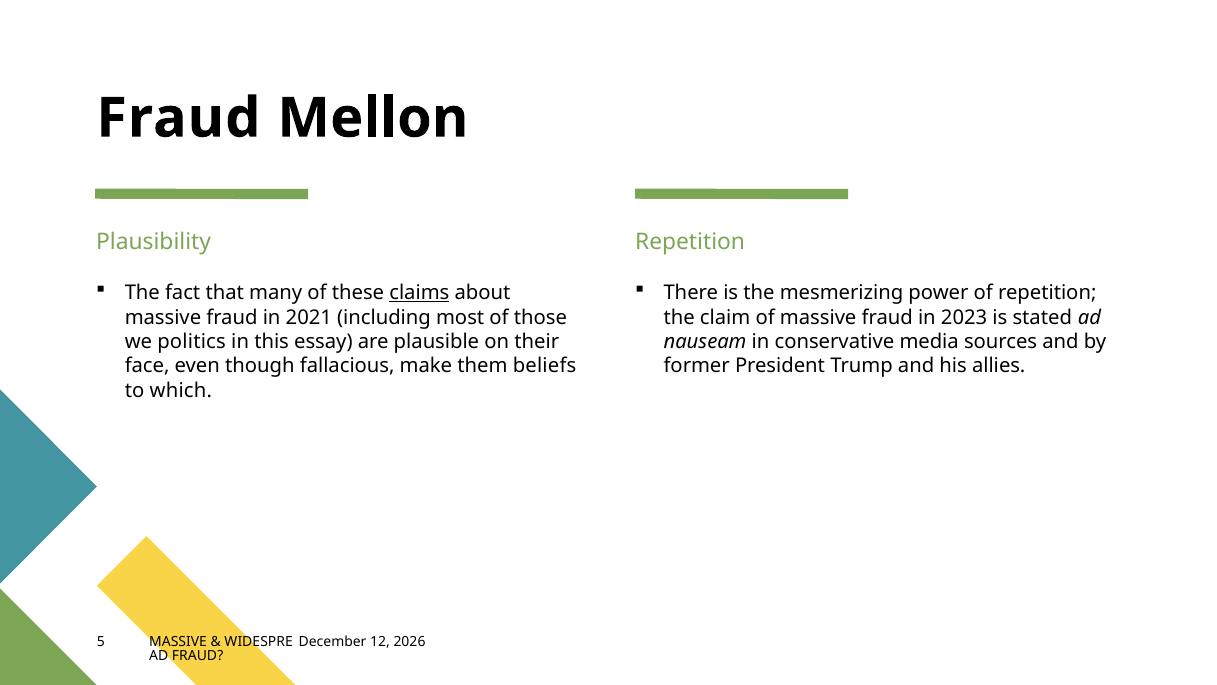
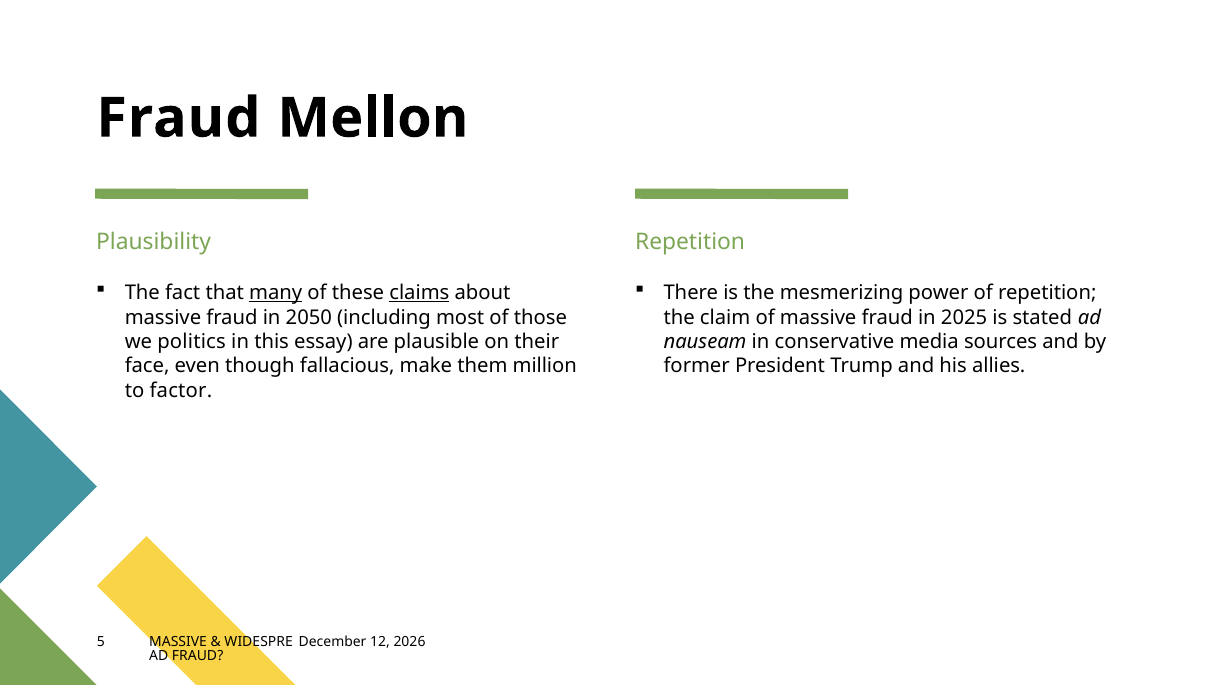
many underline: none -> present (276, 293)
2021: 2021 -> 2050 (309, 317)
2023: 2023 -> 2025 (964, 317)
beliefs: beliefs -> million (545, 366)
which: which -> factor (181, 390)
